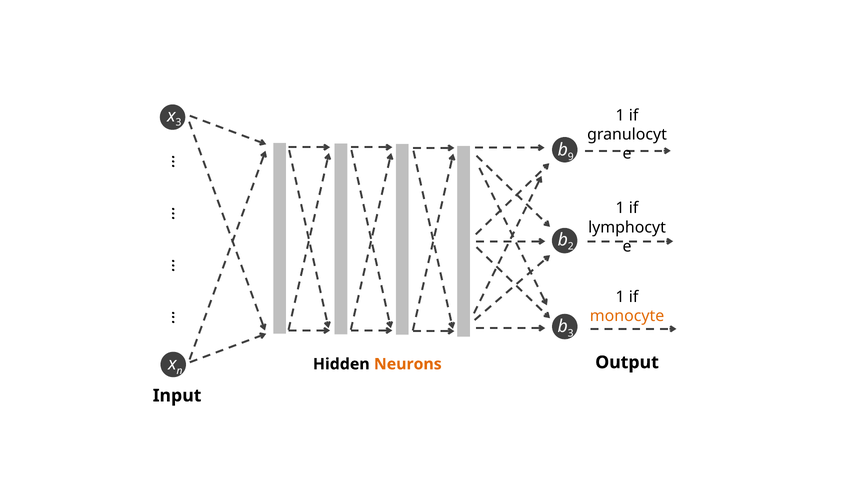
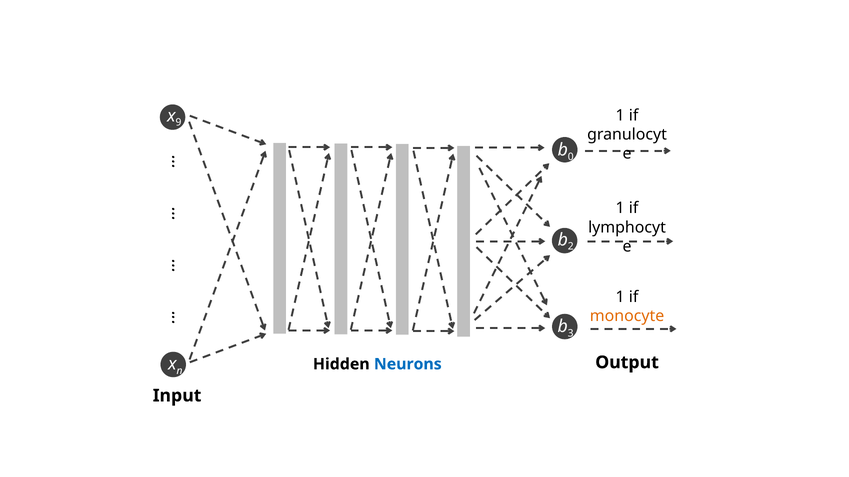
3: 3 -> 9 (179, 123)
9: 9 -> 0 (571, 157)
Neurons colour: orange -> blue (408, 365)
